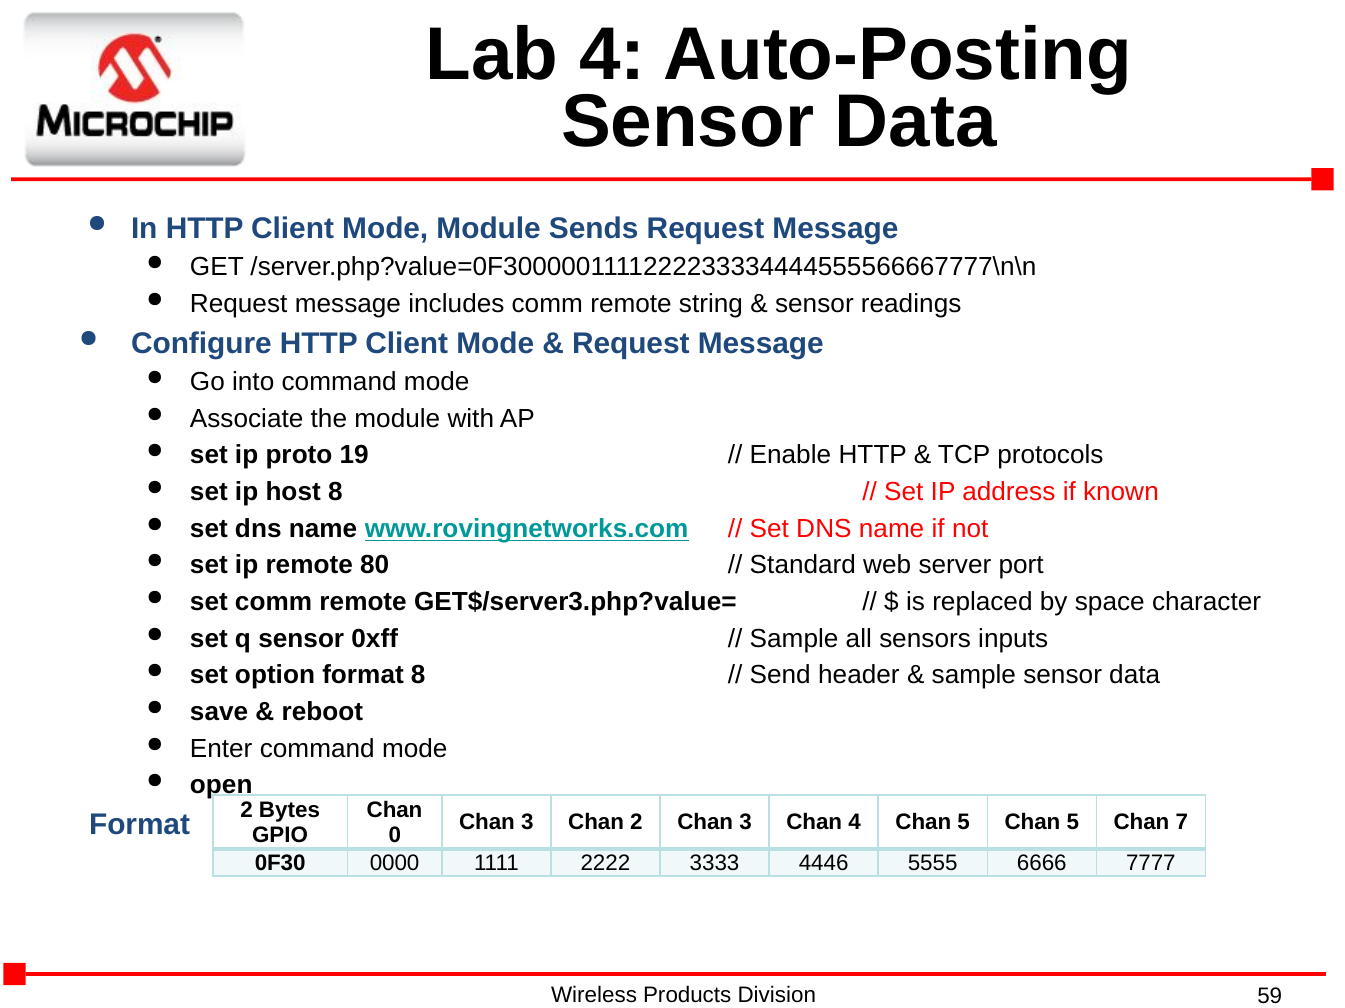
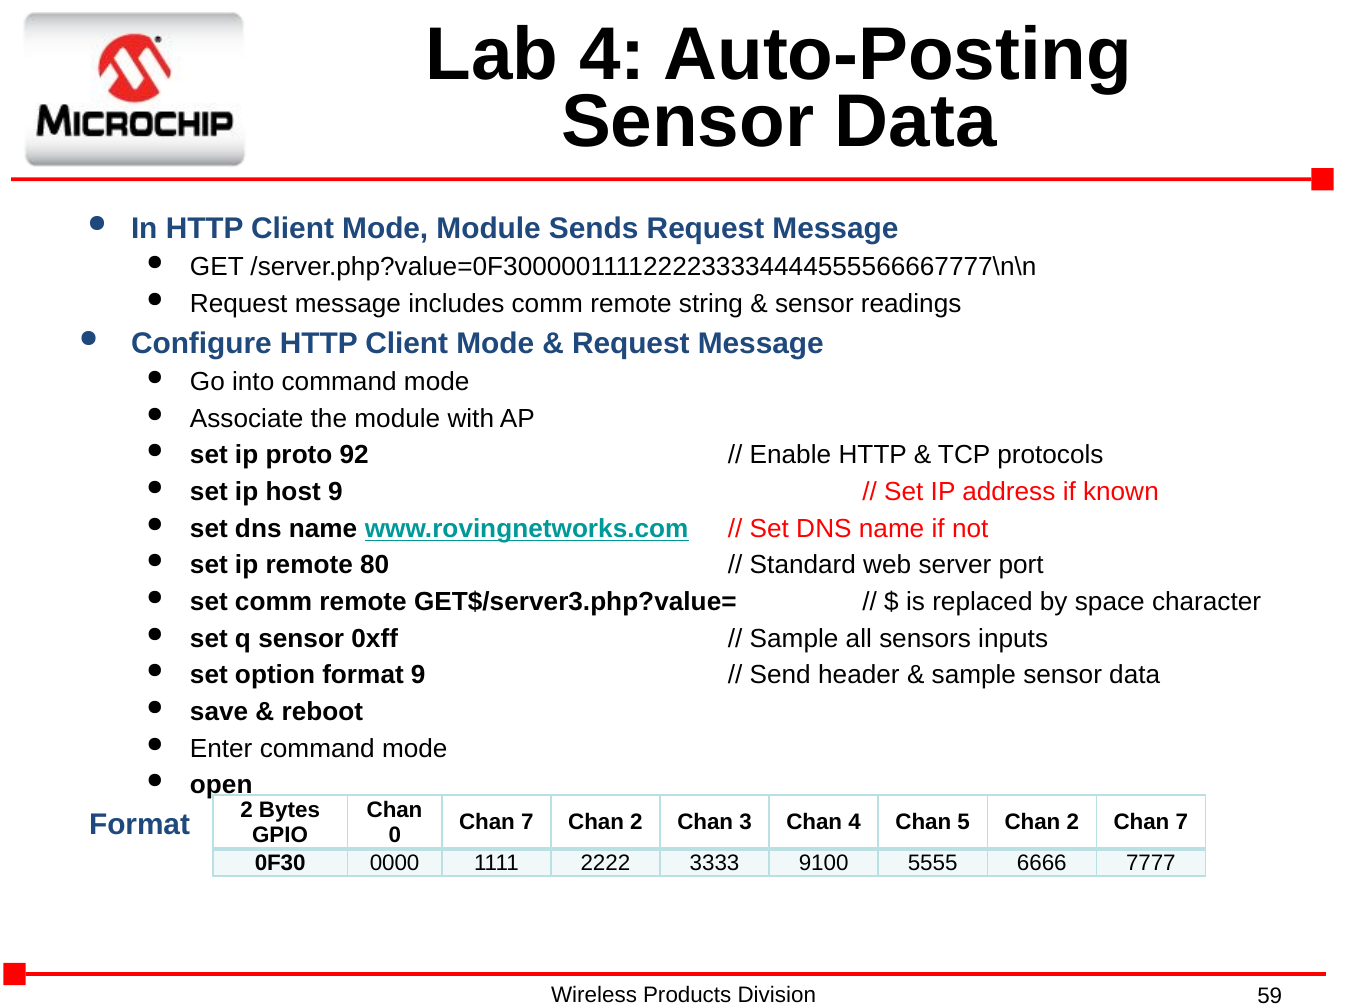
19: 19 -> 92 (354, 456)
host 8: 8 -> 9 (335, 492)
format 8: 8 -> 9 (418, 676)
3: 3 -> 7 (527, 823)
5 Chan 5: 5 -> 2 (1073, 823)
4446: 4446 -> 9100 (824, 864)
